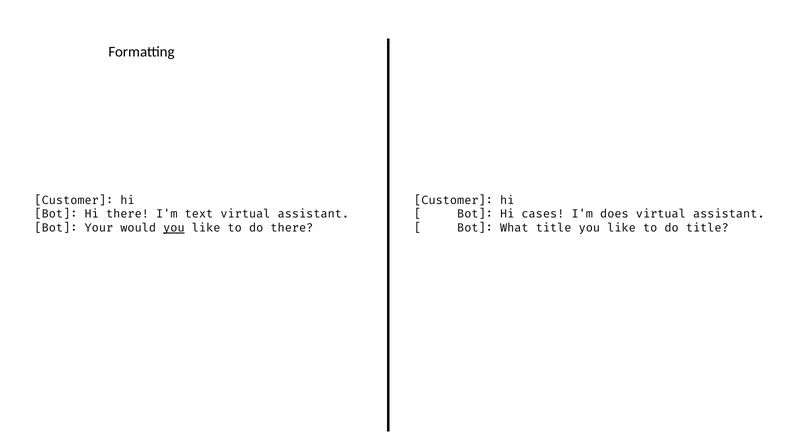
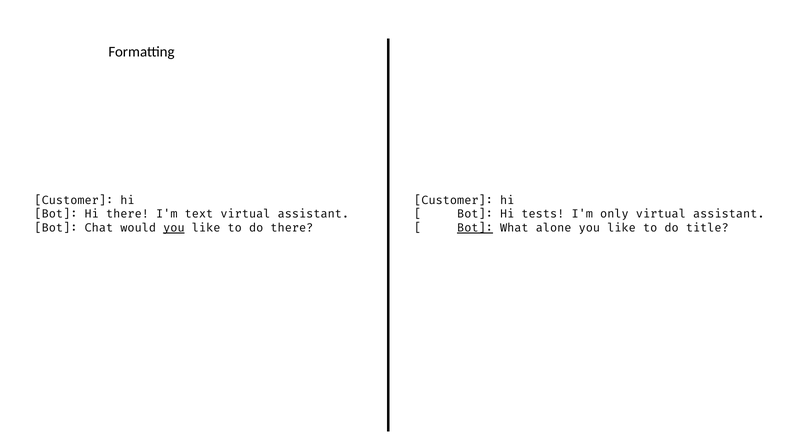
cases: cases -> tests (543, 214)
does: does -> only (614, 214)
Your: Your -> Chat (99, 228)
Bot underline: none -> present (475, 228)
What title: title -> alone (554, 228)
